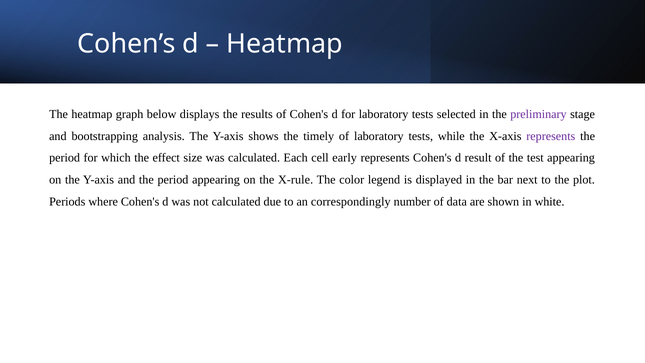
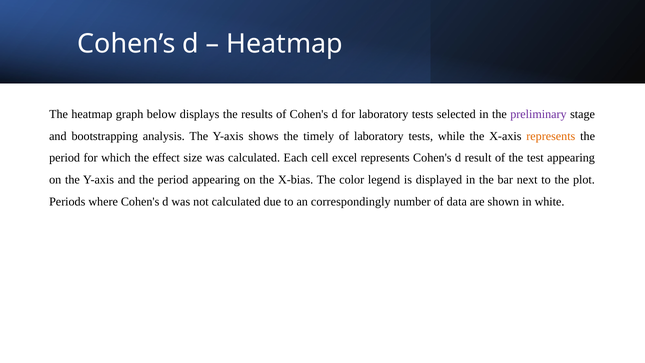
represents colour: purple -> orange (551, 136)
early: early -> excel (345, 158)
X-rule: X-rule -> X-bias (296, 180)
